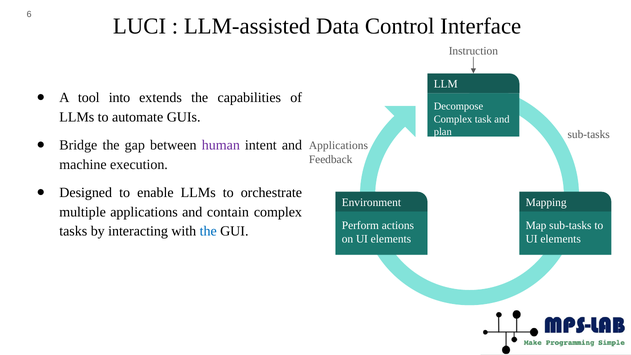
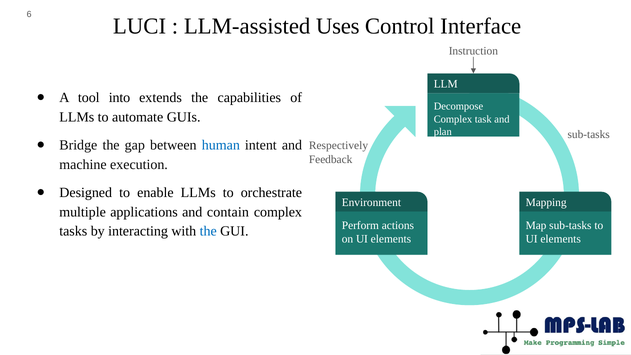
Data: Data -> Uses (338, 26)
human colour: purple -> blue (221, 145)
Applications: Applications -> Respectively (338, 146)
